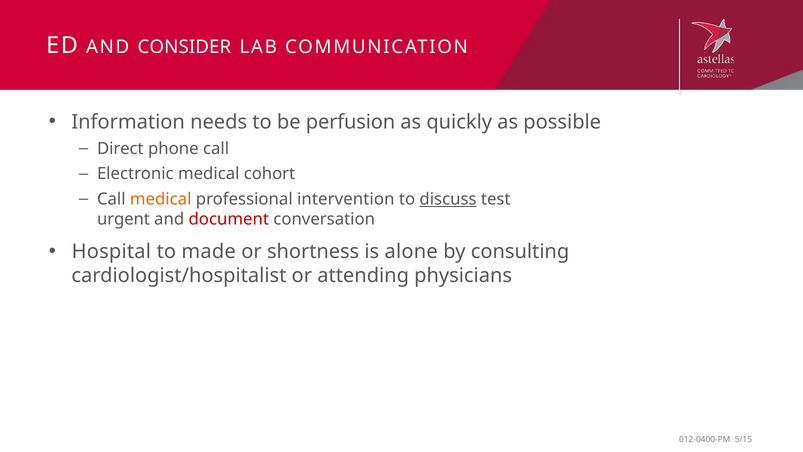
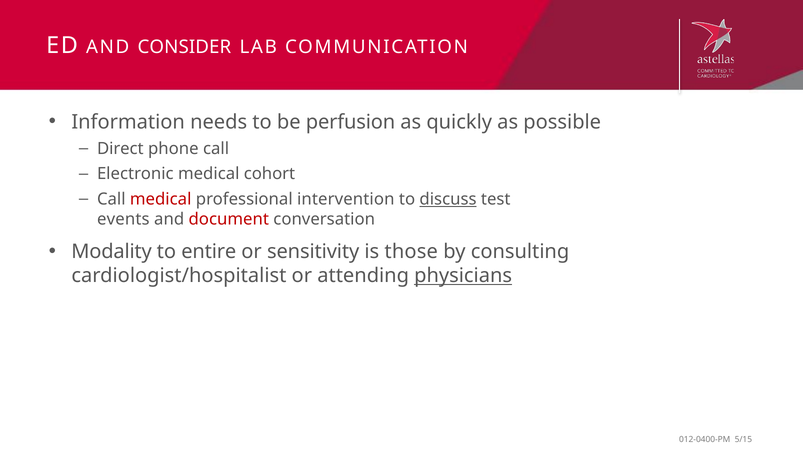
medical colour: orange -> red (161, 199)
urgent: urgent -> events (123, 219)
Hospital: Hospital -> Modality (112, 252)
made: made -> entire (209, 252)
shortness: shortness -> sensitivity (313, 252)
alone: alone -> those (411, 252)
physicians underline: none -> present (463, 276)
